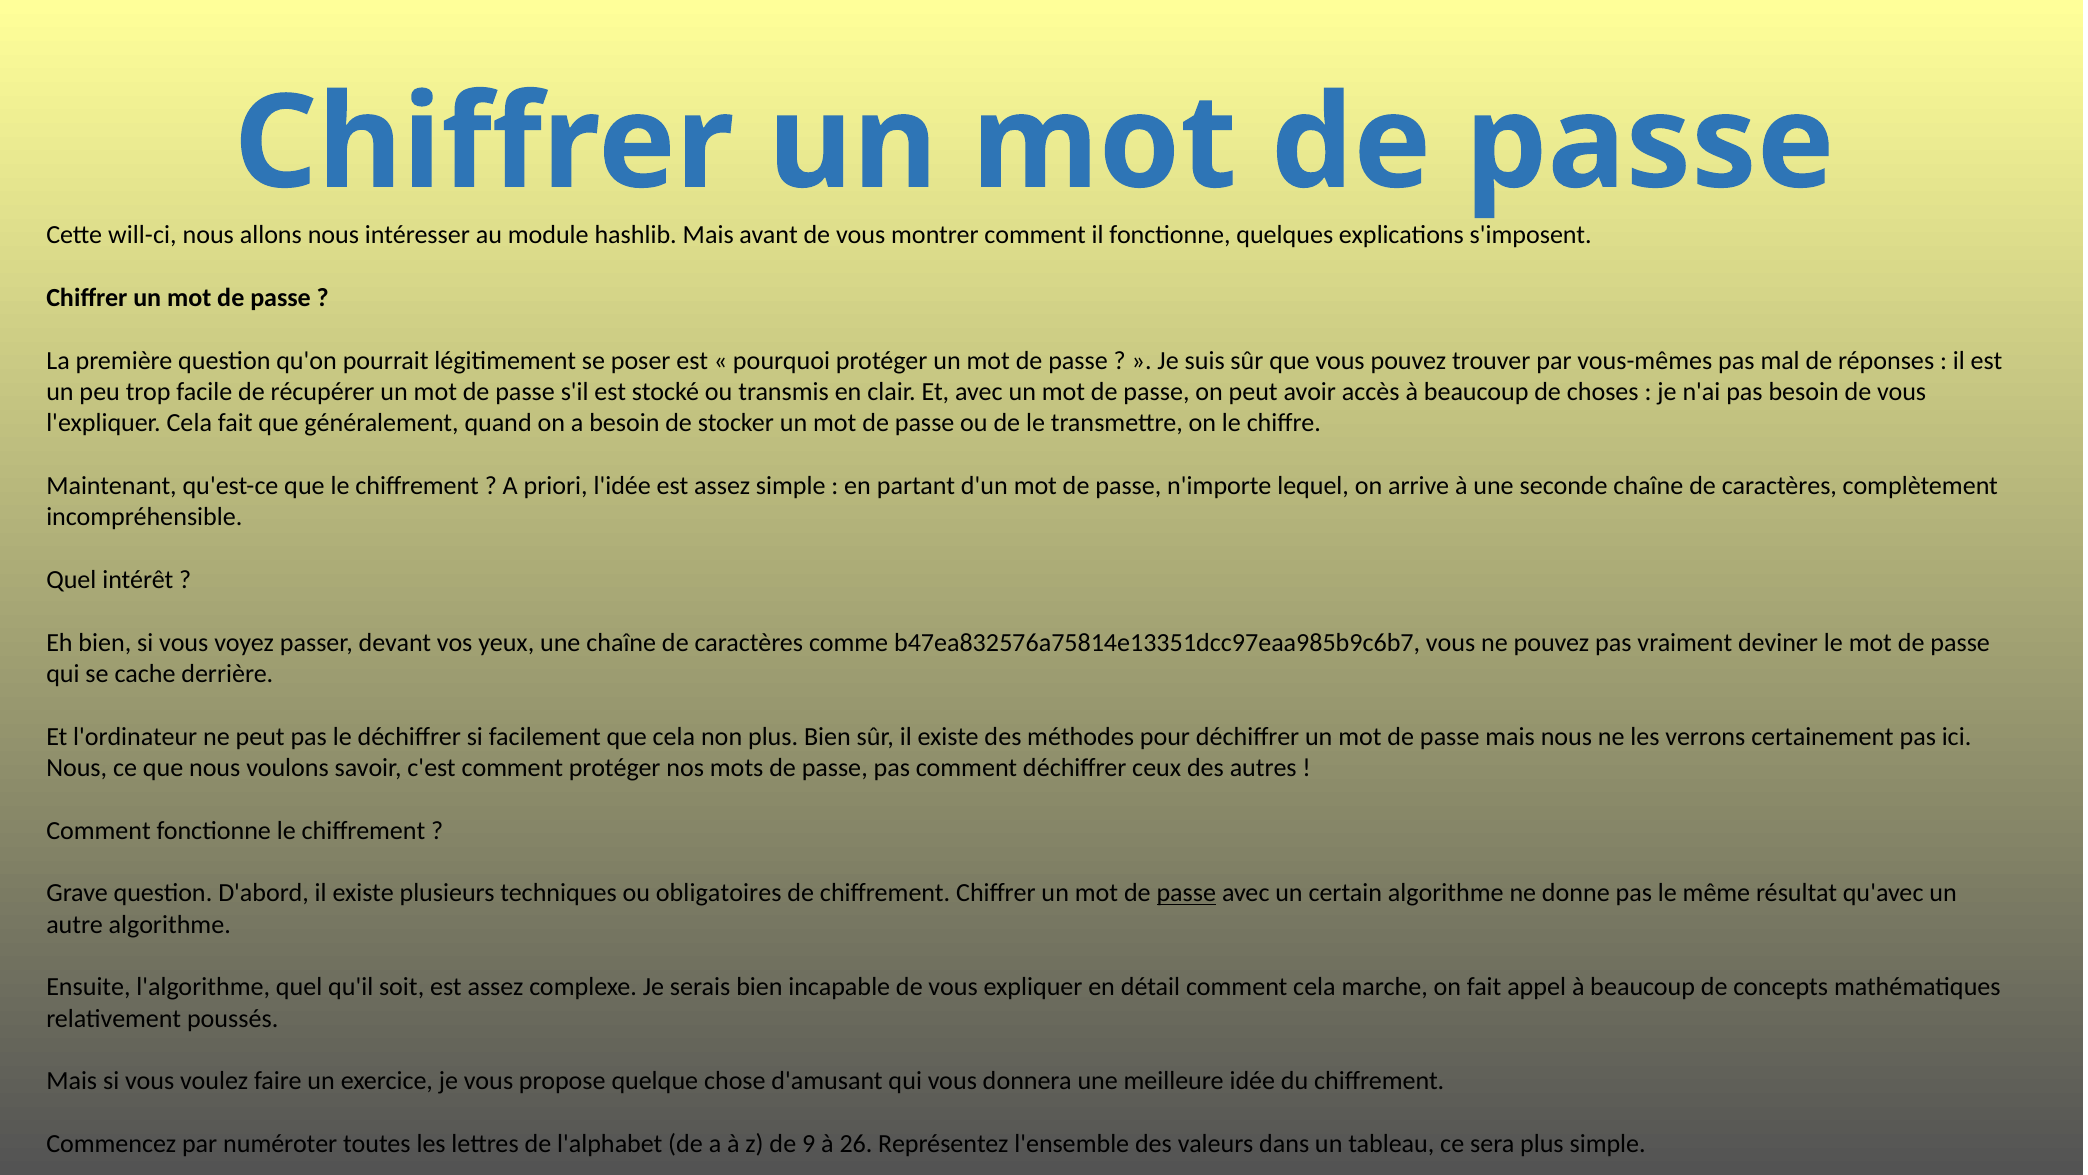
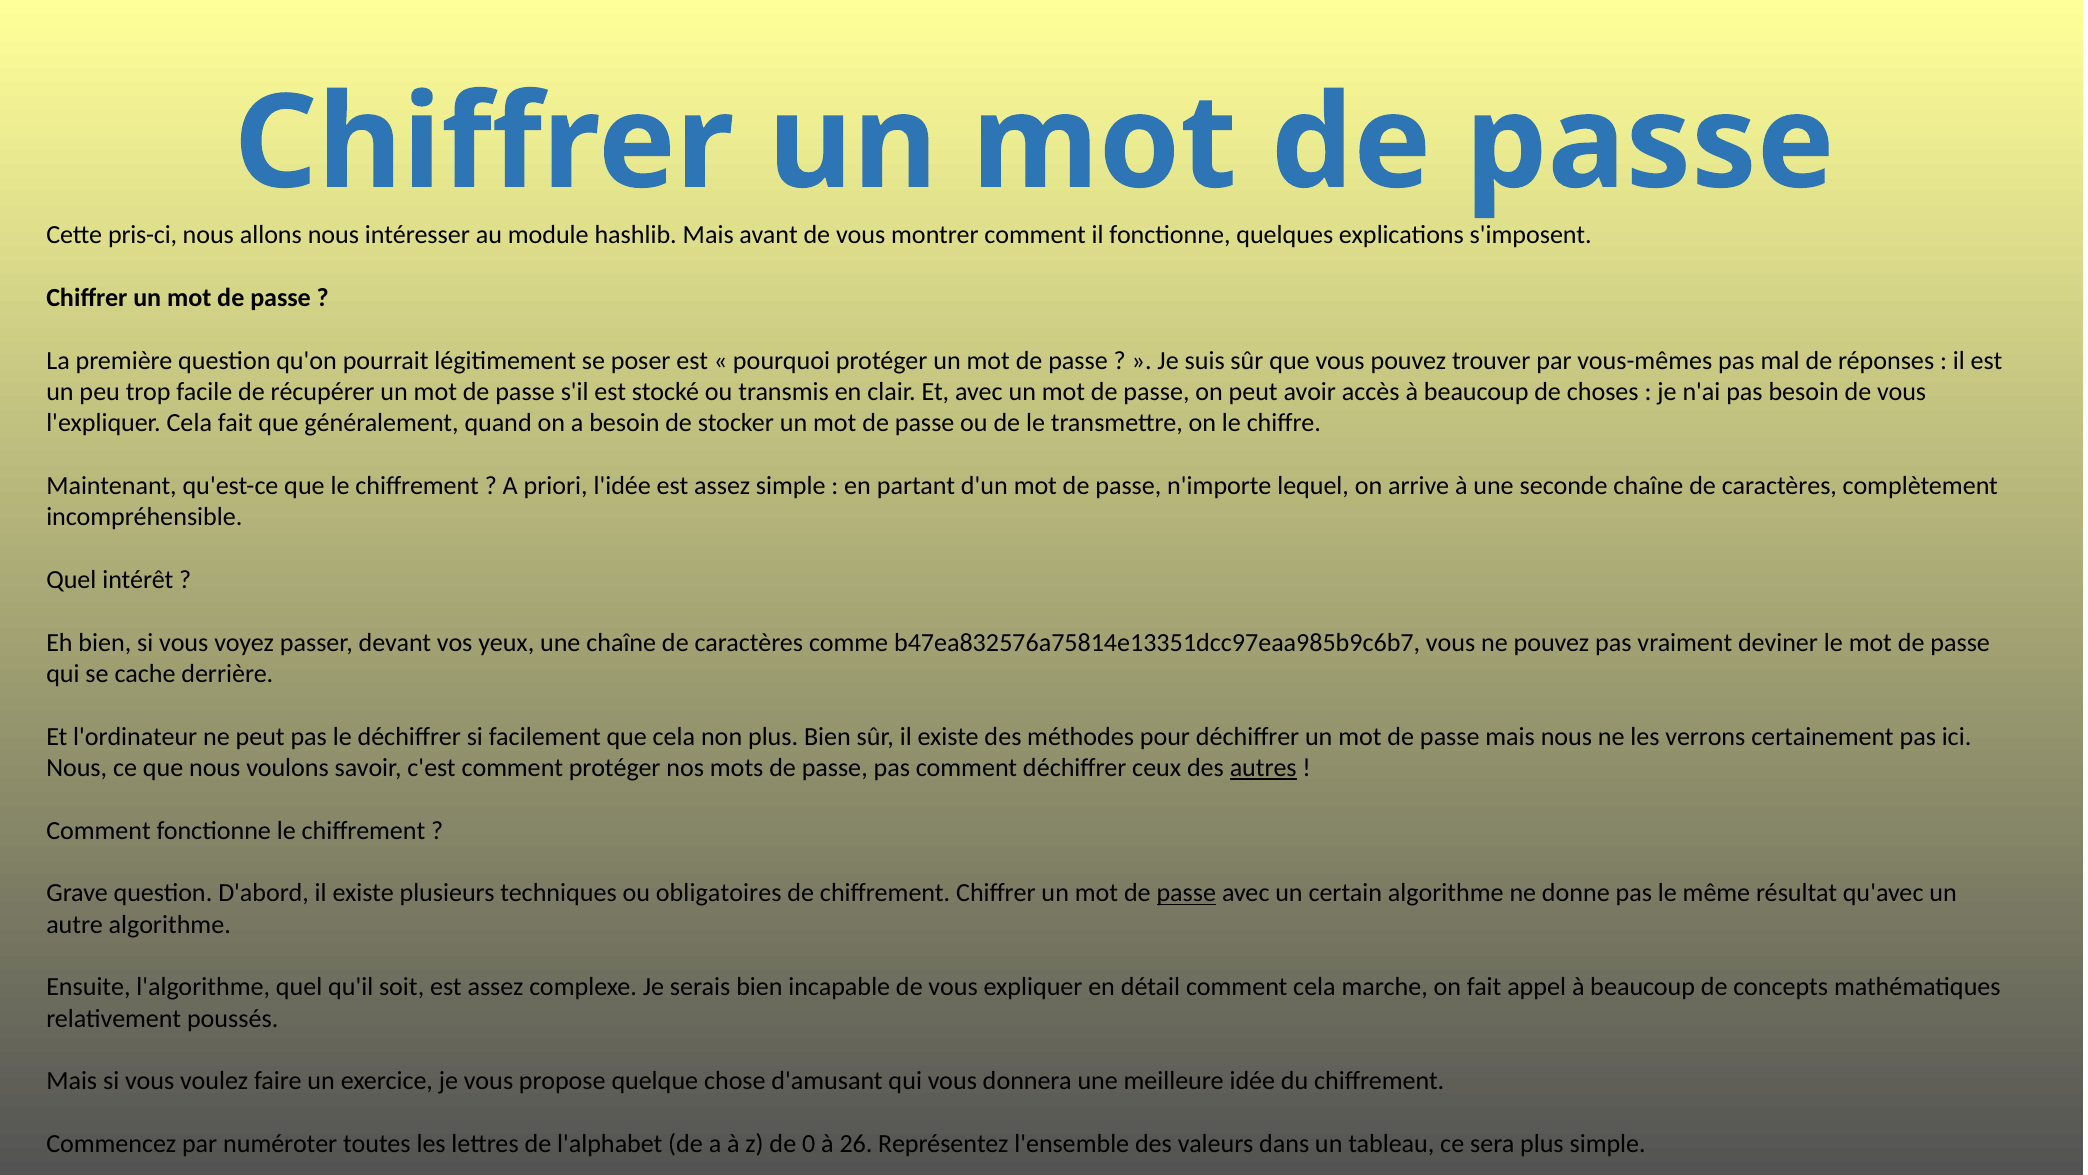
will-ci: will-ci -> pris-ci (143, 235)
autres underline: none -> present (1263, 767)
9: 9 -> 0 (809, 1143)
